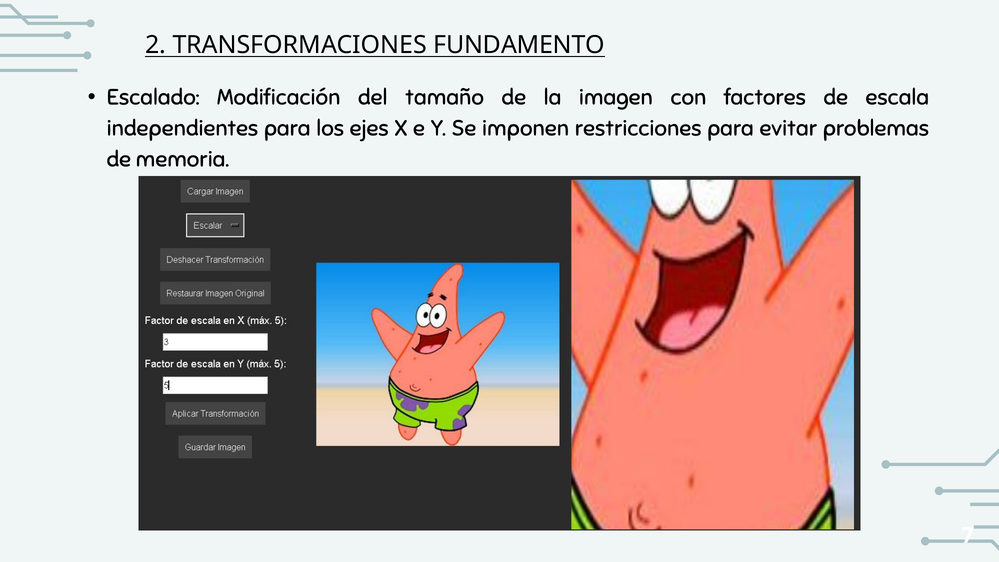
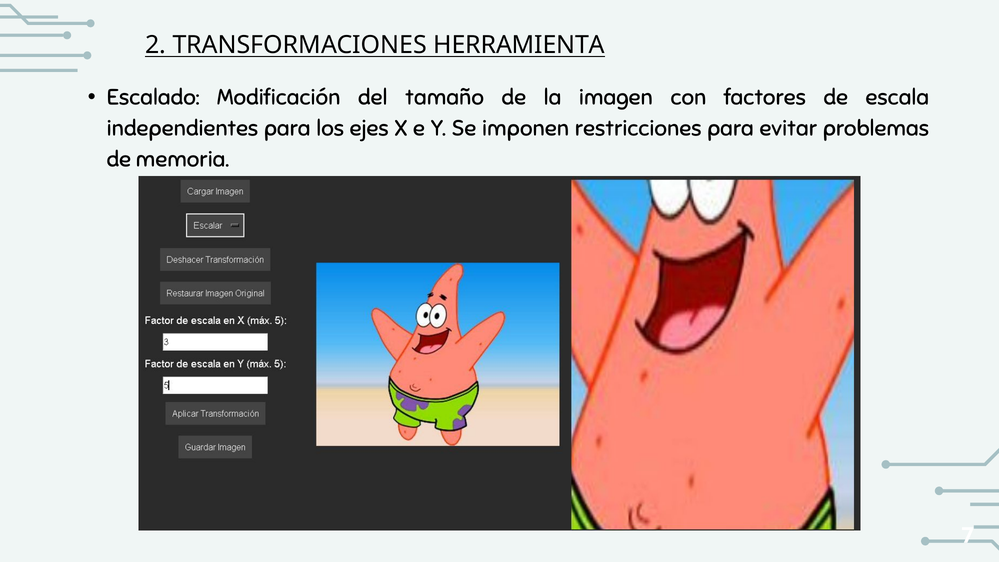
FUNDAMENTO: FUNDAMENTO -> HERRAMIENTA (519, 45)
